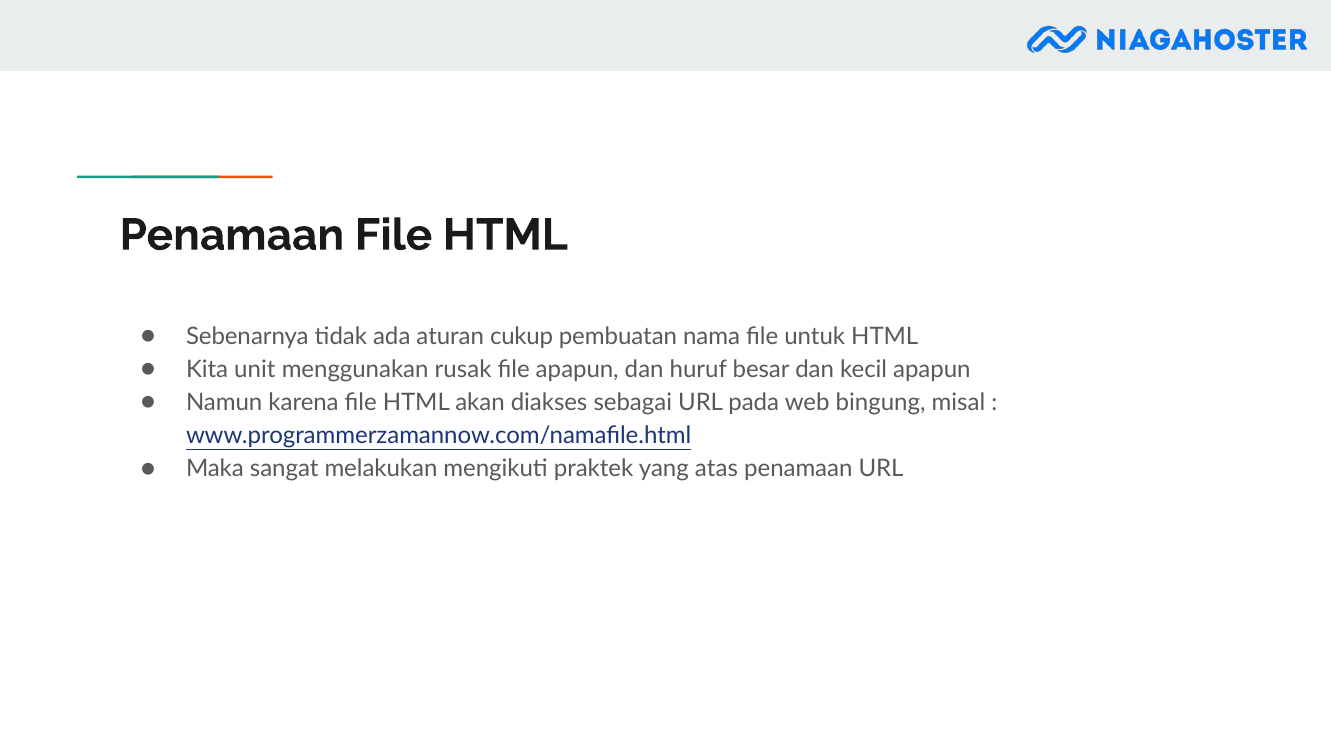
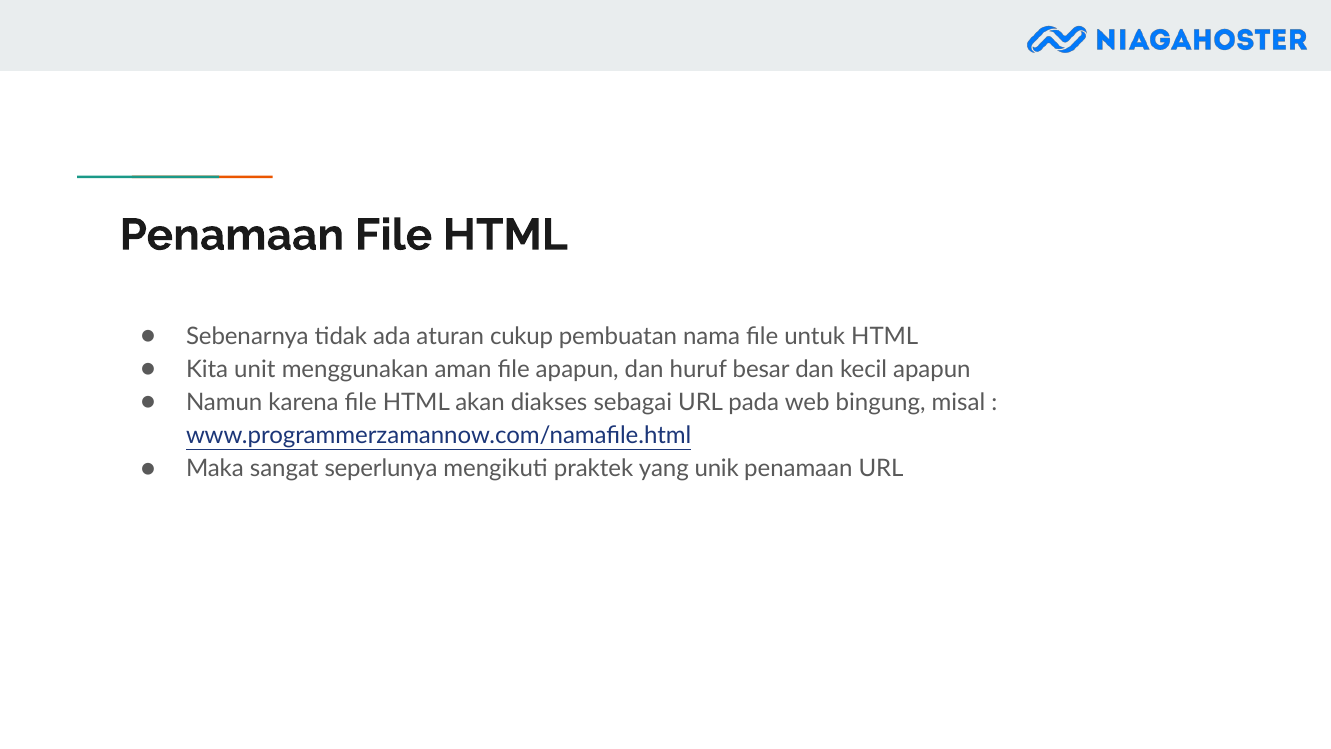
rusak: rusak -> aman (463, 369)
melakukan: melakukan -> seperlunya (381, 468)
atas: atas -> unik (717, 468)
